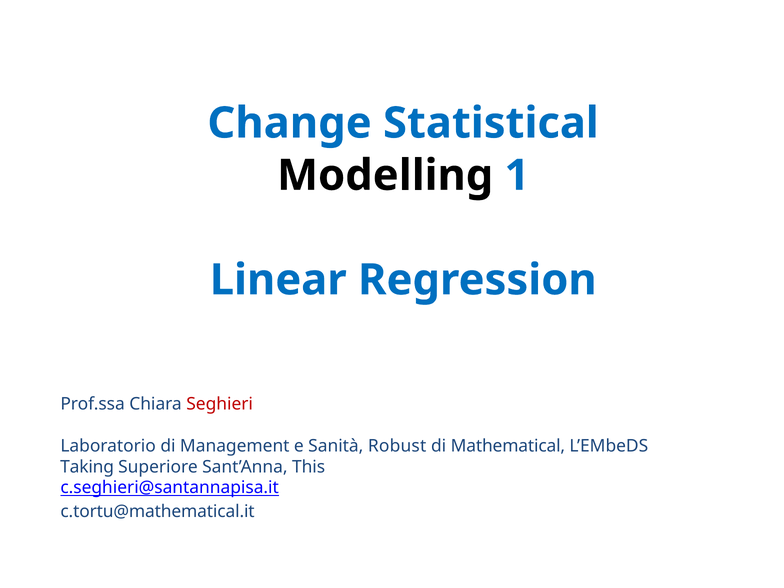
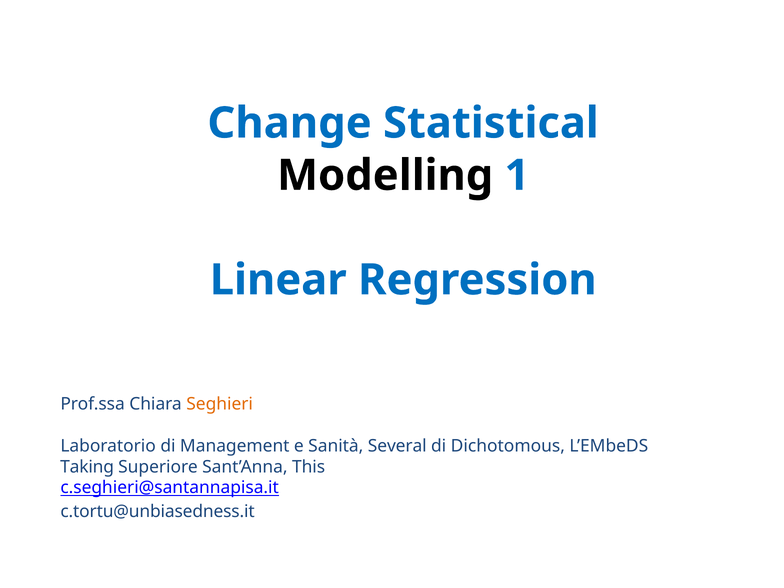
Seghieri colour: red -> orange (220, 404)
Robust: Robust -> Several (397, 446)
Mathematical: Mathematical -> Dichotomous (508, 446)
c.tortu@mathematical.it: c.tortu@mathematical.it -> c.tortu@unbiasedness.it (158, 511)
